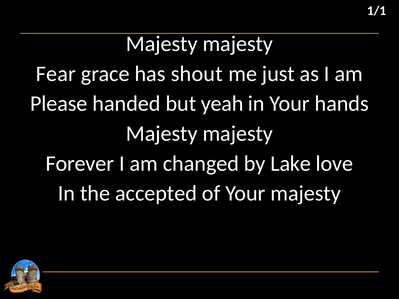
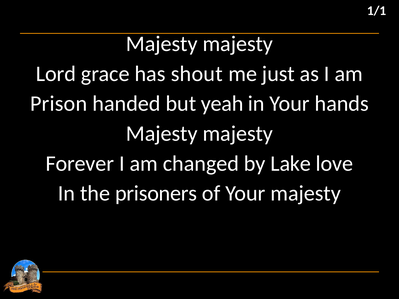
Fear: Fear -> Lord (56, 74)
Please: Please -> Prison (59, 104)
accepted: accepted -> prisoners (156, 194)
